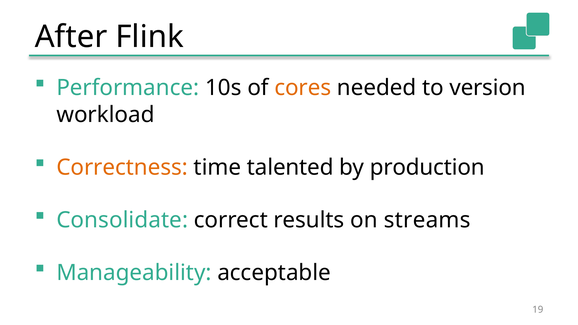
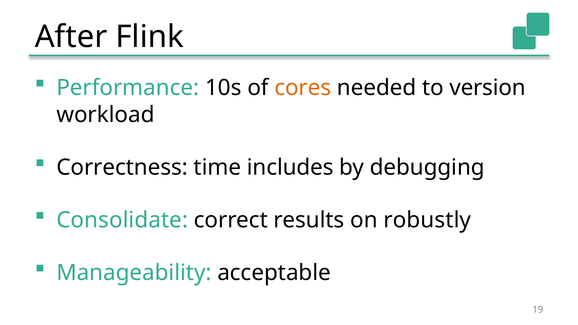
Correctness colour: orange -> black (122, 168)
talented: talented -> includes (290, 168)
production: production -> debugging (427, 168)
streams: streams -> robustly (427, 220)
